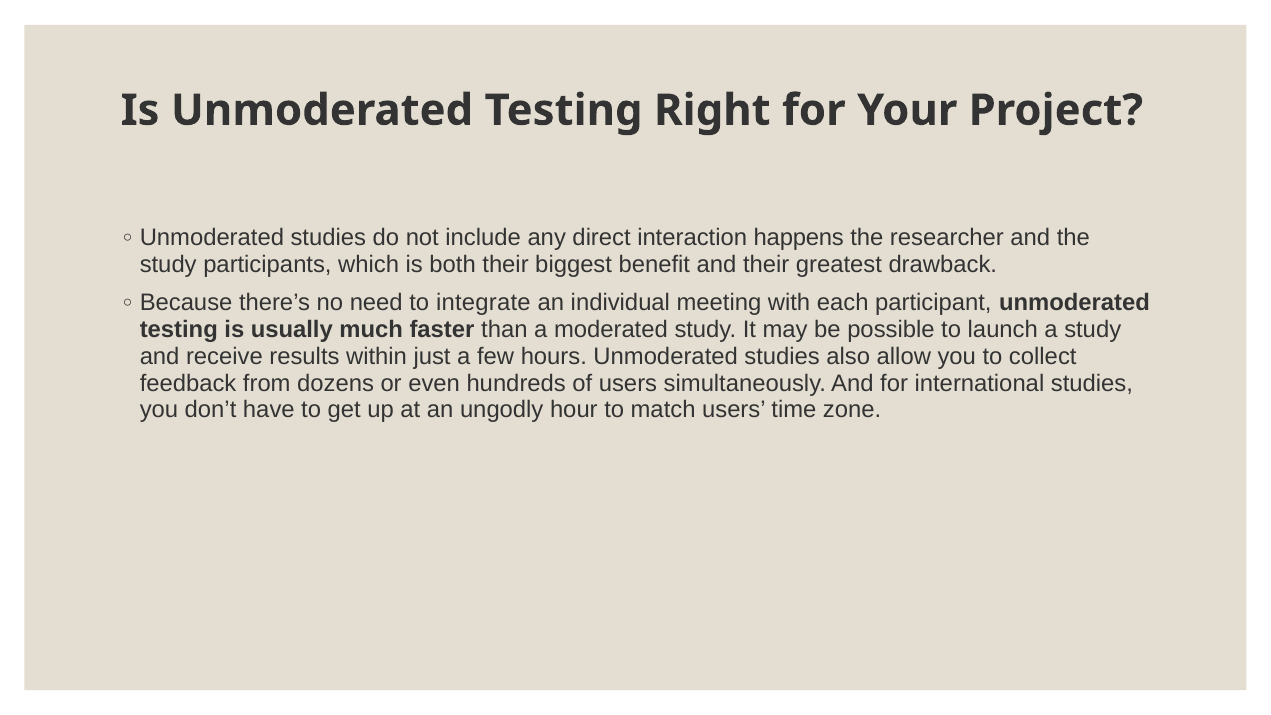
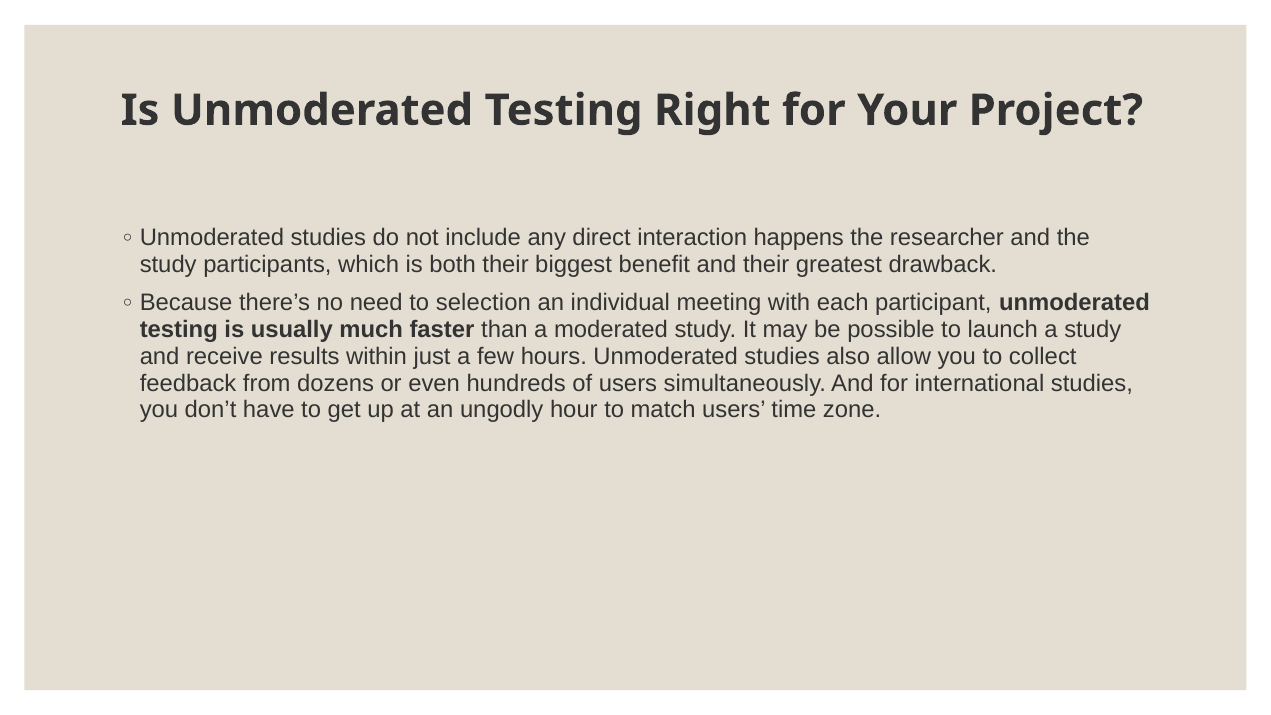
integrate: integrate -> selection (483, 303)
